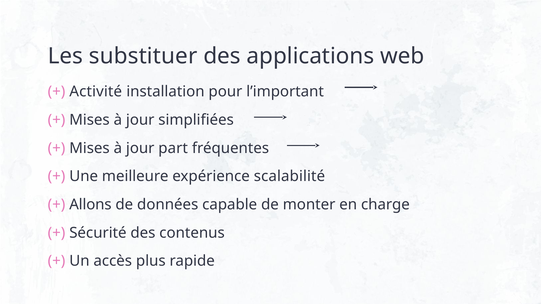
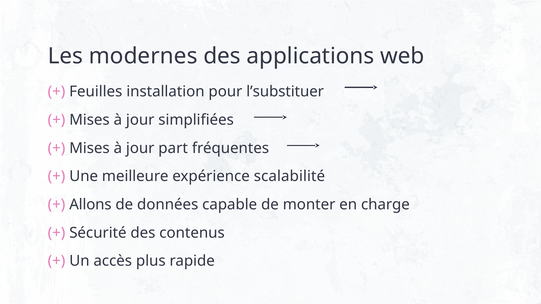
substituer: substituer -> modernes (143, 56)
Activité: Activité -> Feuilles (96, 92)
l’important: l’important -> l’substituer (285, 92)
